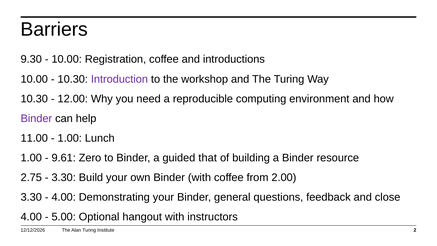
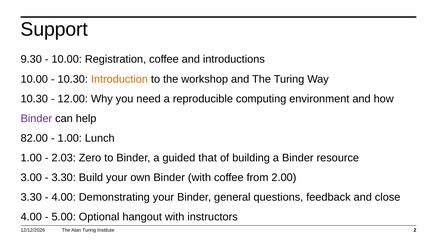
Barriers: Barriers -> Support (54, 29)
Introduction colour: purple -> orange (119, 79)
11.00: 11.00 -> 82.00 (34, 138)
9.61: 9.61 -> 2.03 (64, 158)
2.75: 2.75 -> 3.00 (31, 177)
